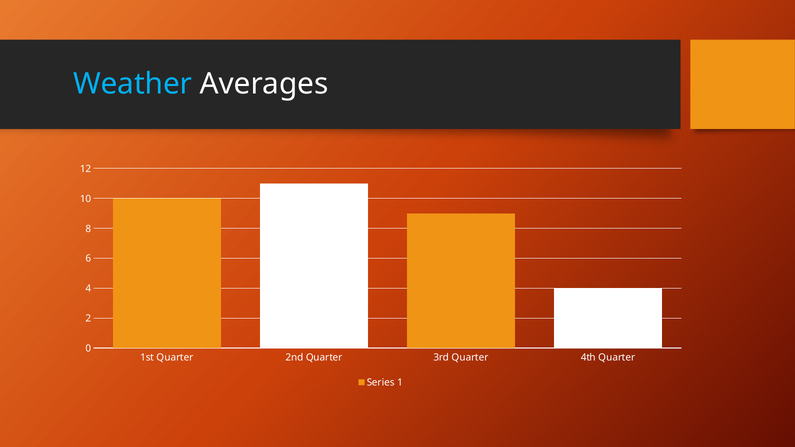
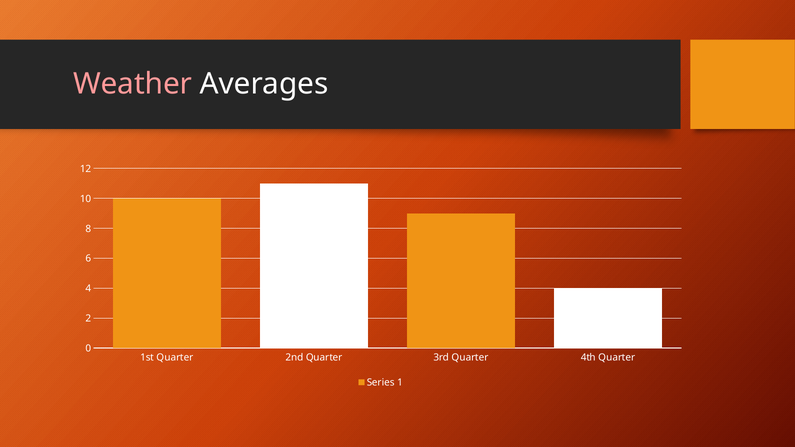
Weather colour: light blue -> pink (133, 84)
